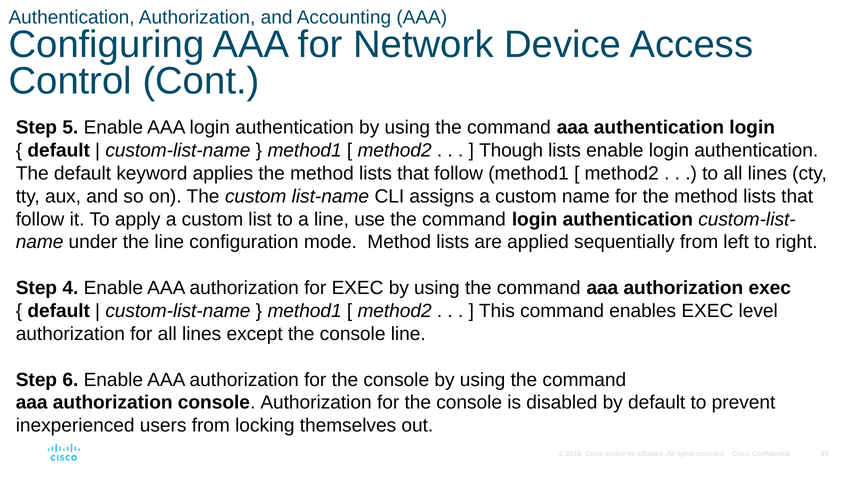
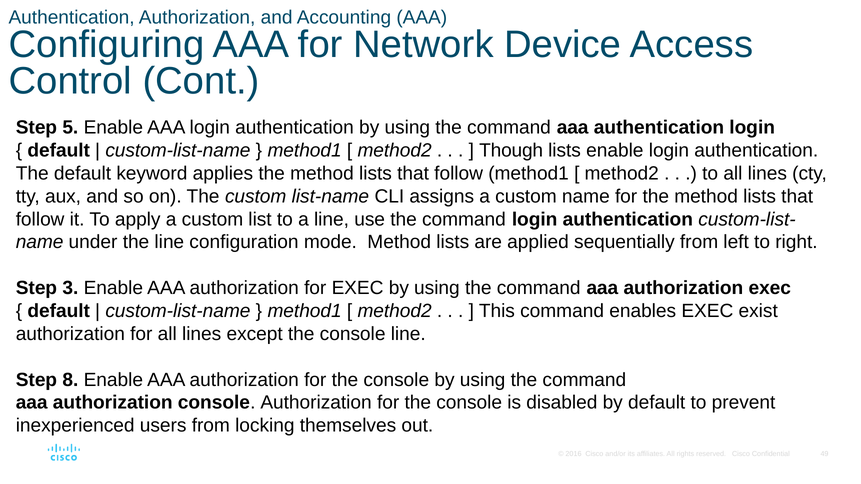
4: 4 -> 3 (70, 288)
level: level -> exist (758, 311)
6: 6 -> 8 (70, 380)
